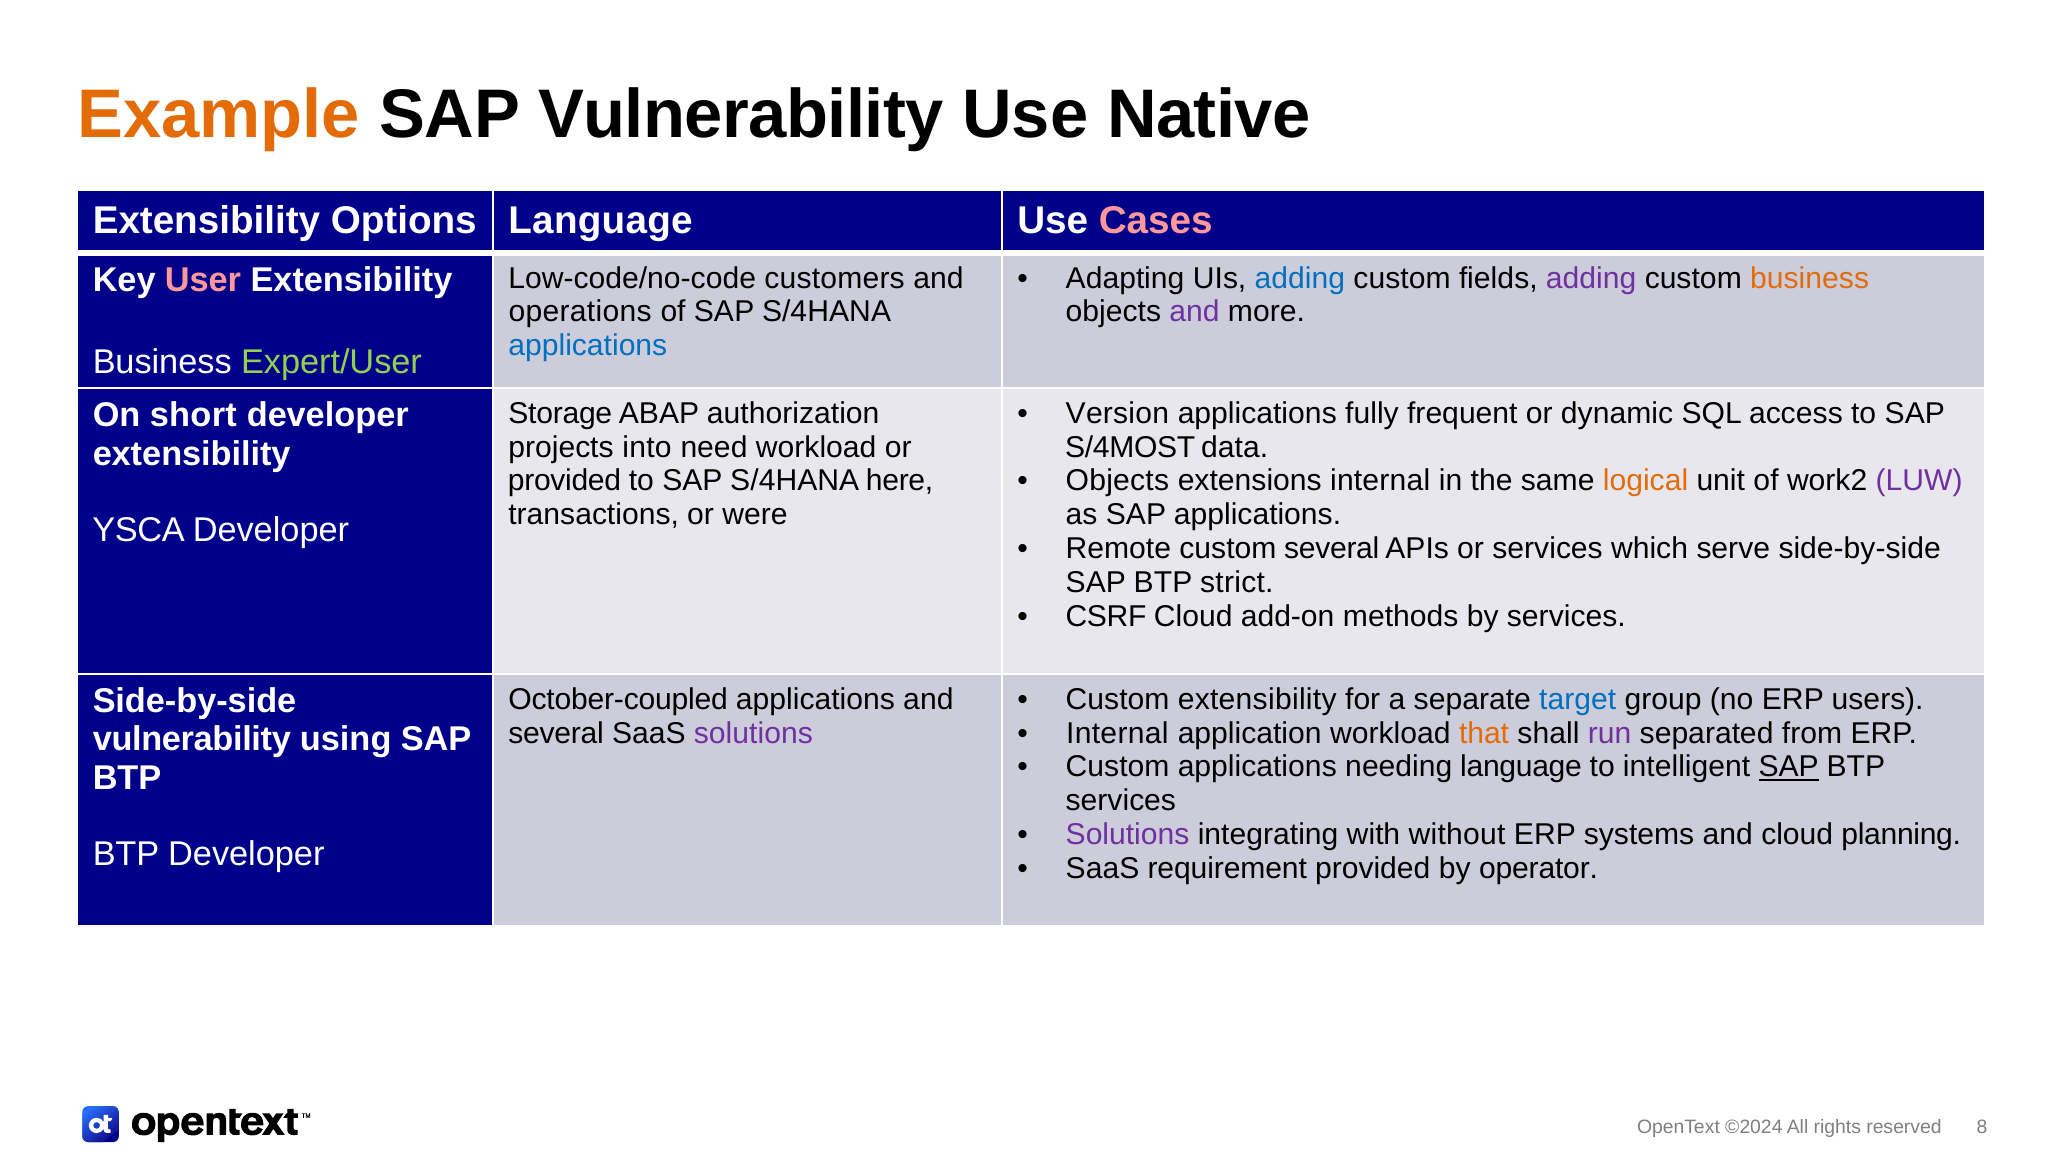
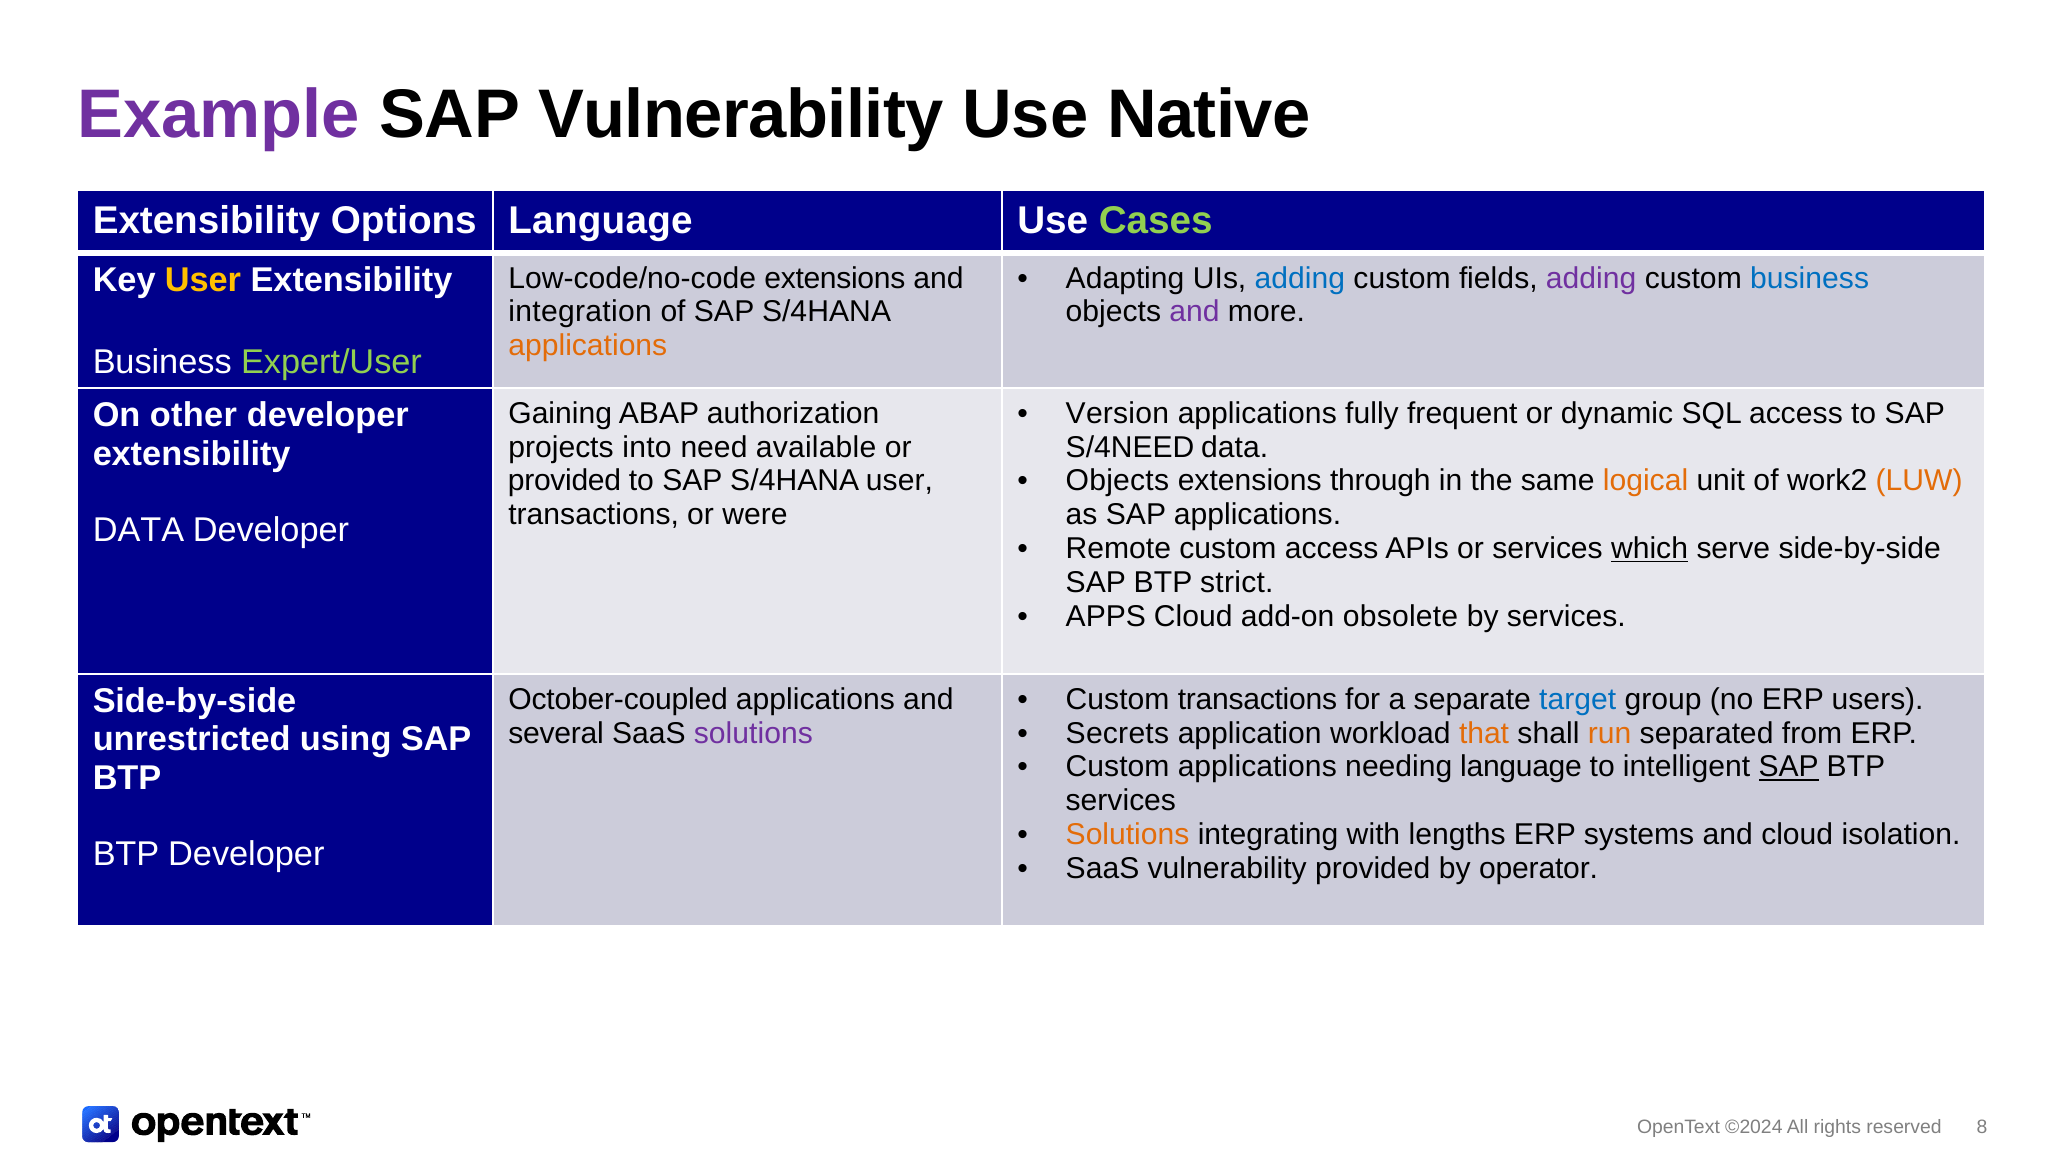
Example colour: orange -> purple (219, 115)
Cases colour: pink -> light green (1156, 220)
Low-code/no-code customers: customers -> extensions (835, 278)
business colour: orange -> blue (1810, 278)
User colour: pink -> yellow (203, 280)
operations: operations -> integration (580, 312)
applications colour: blue -> orange (588, 346)
Storage: Storage -> Gaining (560, 413)
short: short -> other (193, 416)
need workload: workload -> available (816, 447)
S/4MOST: S/4MOST -> S/4NEED (1130, 447)
S/4HANA here: here -> user (899, 481)
extensions internal: internal -> through (1380, 481)
LUW colour: purple -> orange (1919, 481)
YSCA: YSCA -> DATA (138, 530)
custom several: several -> access (1332, 549)
which underline: none -> present (1650, 549)
CSRF: CSRF -> APPS (1106, 616)
methods: methods -> obsolete (1401, 616)
Custom extensibility: extensibility -> transactions (1257, 699)
Internal: Internal -> Secrets (1117, 733)
run colour: purple -> orange (1610, 733)
vulnerability: vulnerability -> unrestricted (192, 740)
Solutions colour: purple -> orange (1128, 834)
without: without -> lengths (1457, 834)
planning: planning -> isolation (1901, 834)
SaaS requirement: requirement -> vulnerability (1227, 868)
